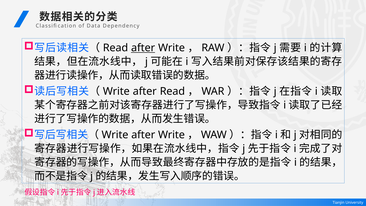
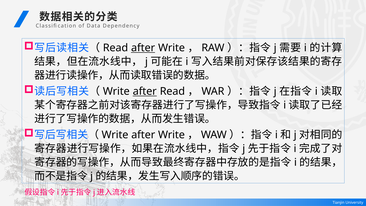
after underline: none -> present (145, 91)
